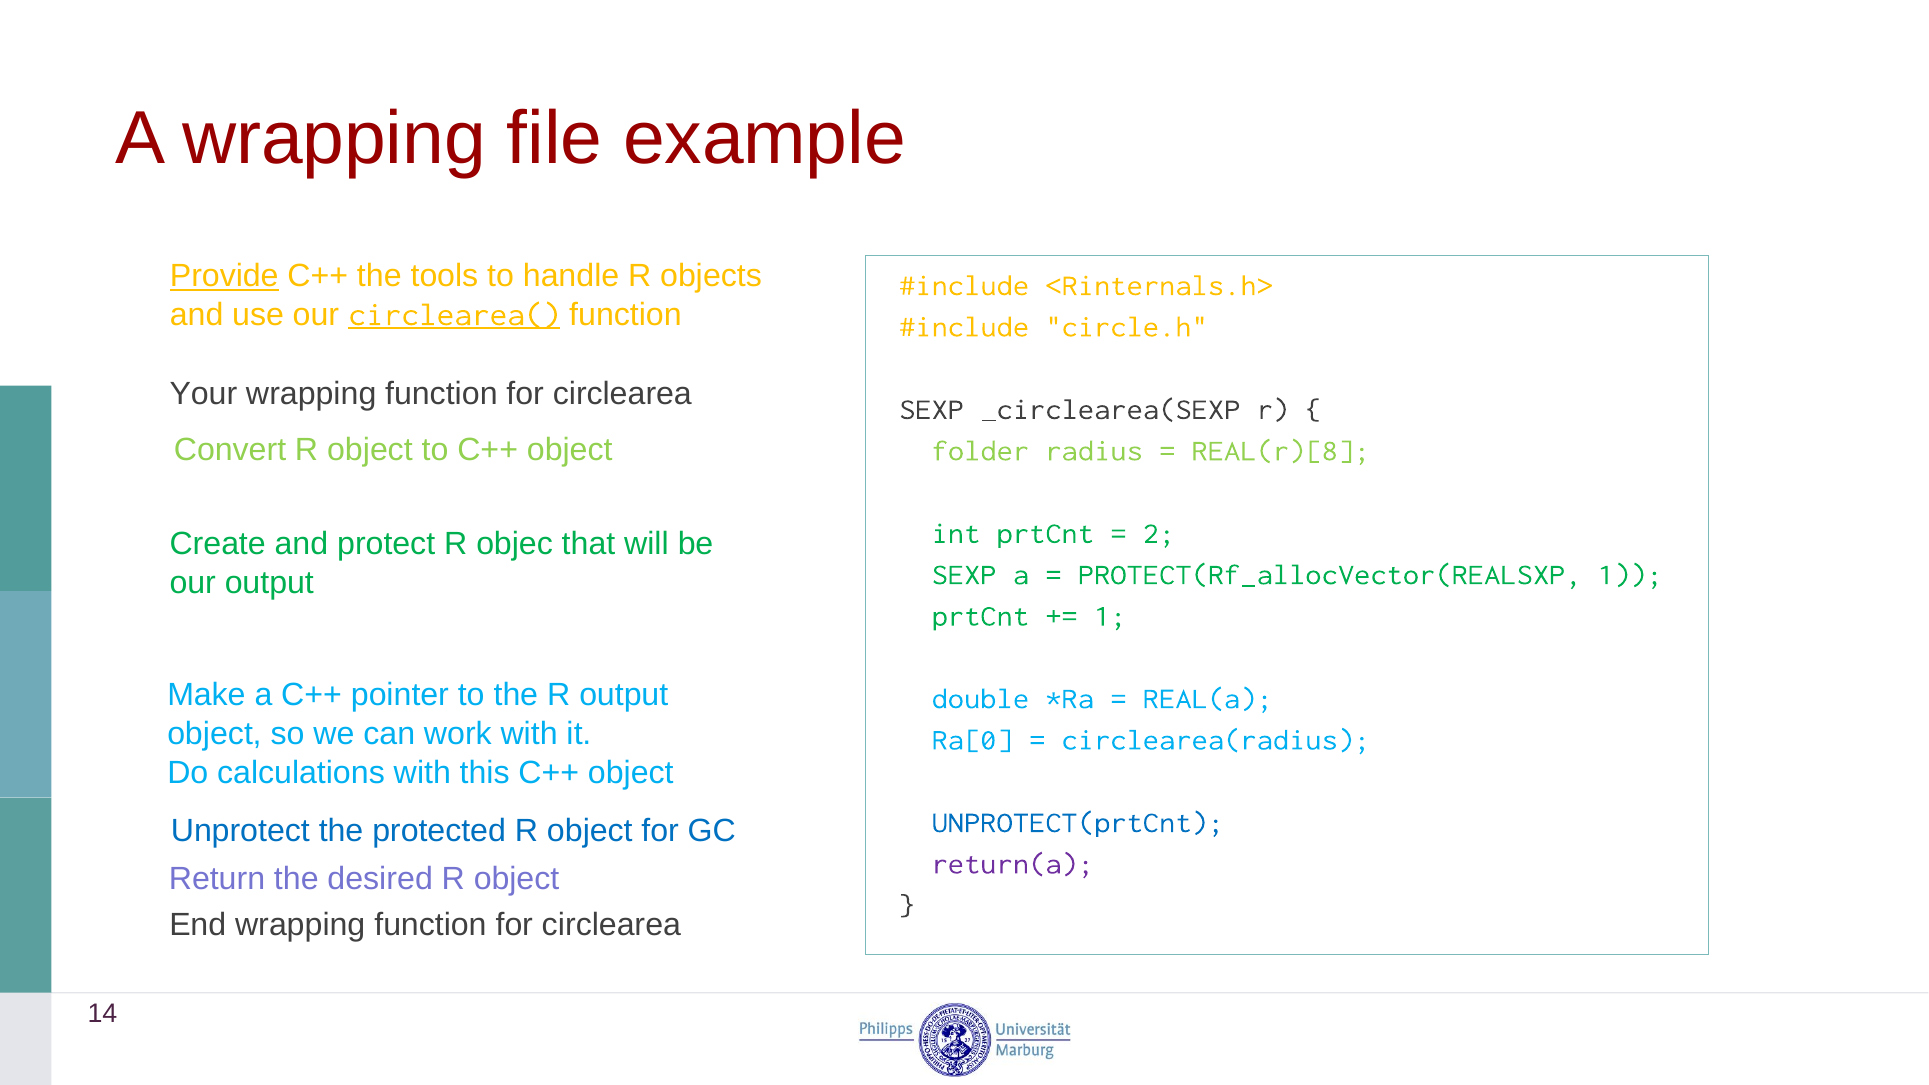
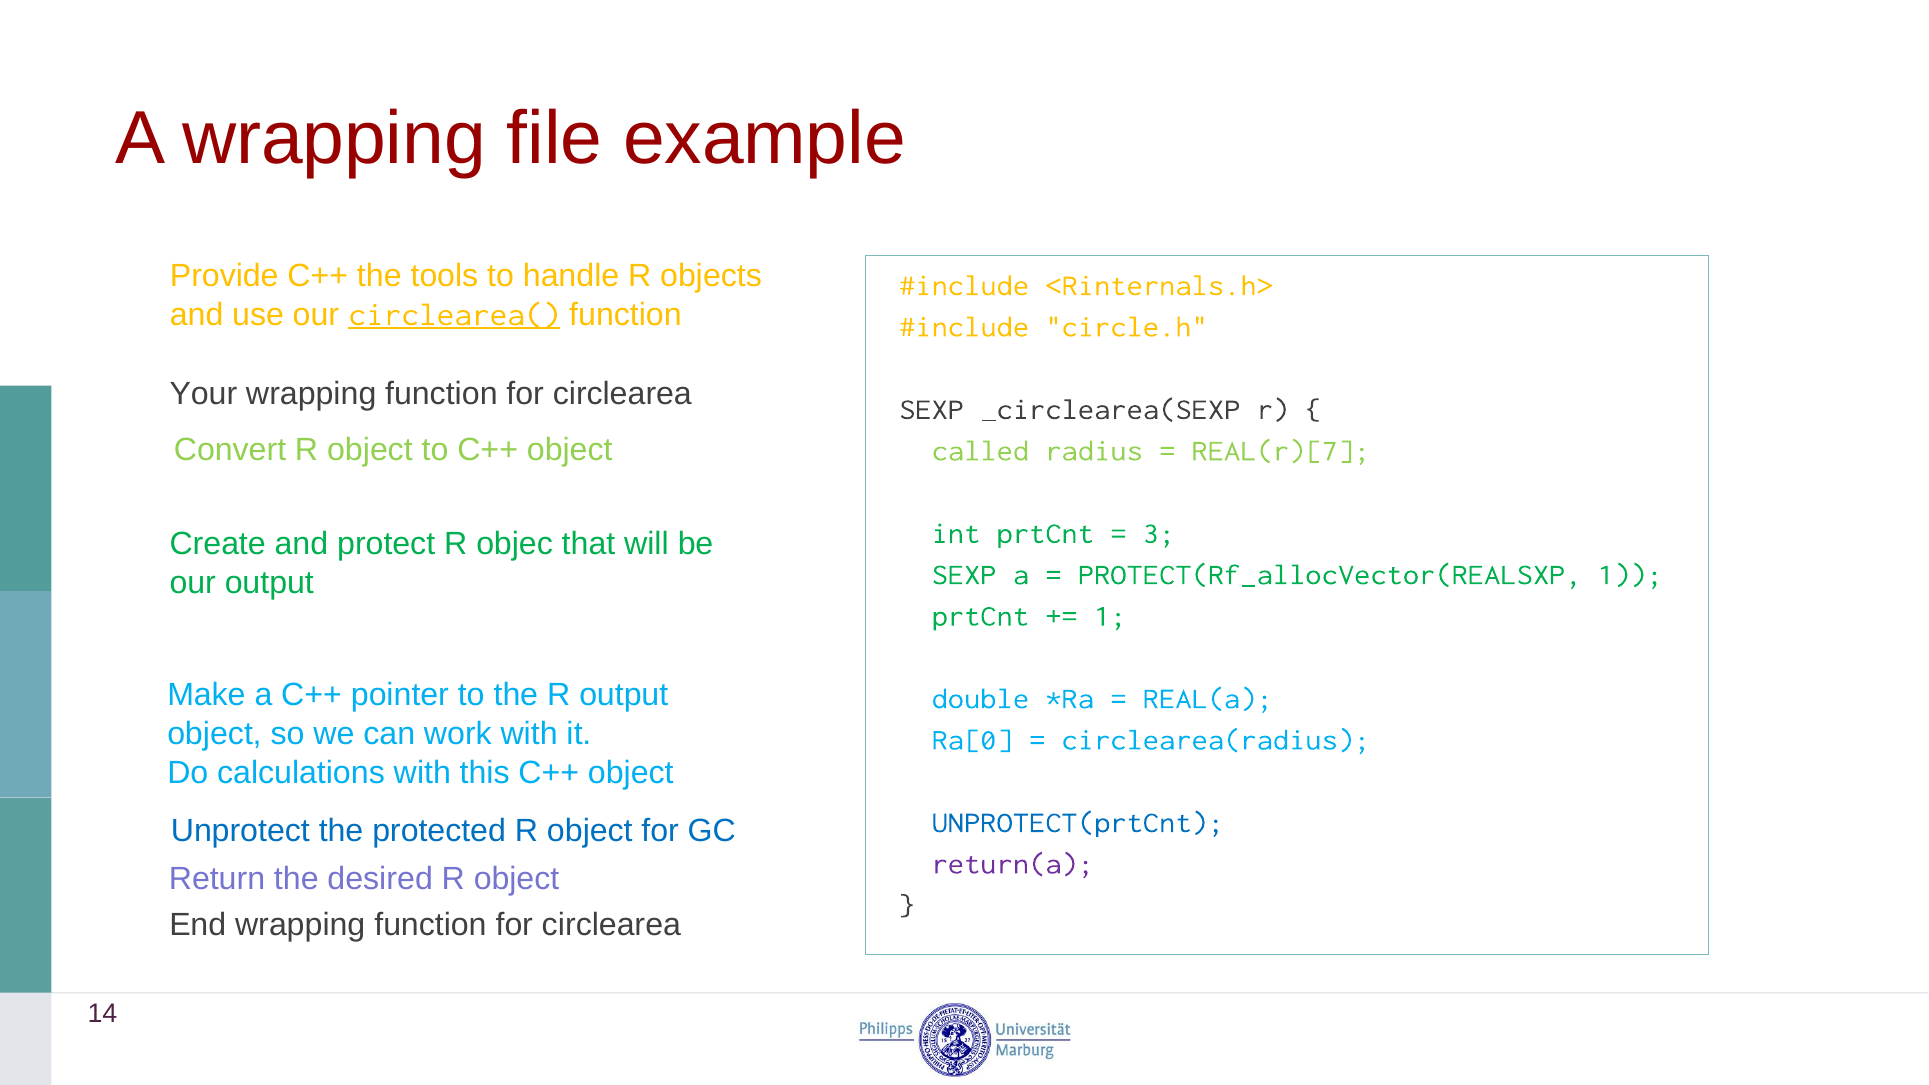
Provide underline: present -> none (224, 276)
folder: folder -> called (980, 451)
REAL(r)[8: REAL(r)[8 -> REAL(r)[7 (1281, 451)
2: 2 -> 3 (1159, 533)
